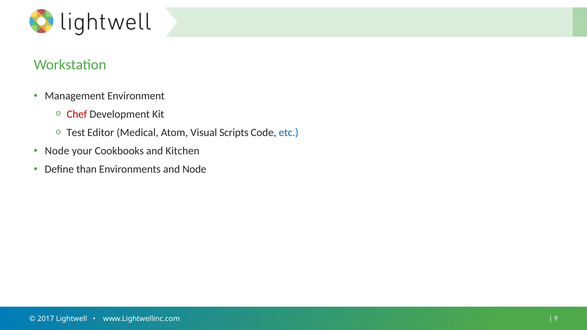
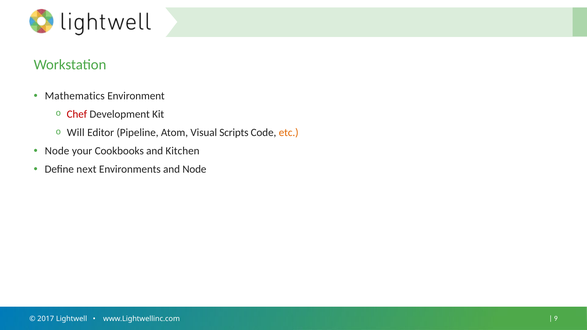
Management: Management -> Mathematics (75, 96)
Test: Test -> Will (76, 133)
Medical: Medical -> Pipeline (138, 133)
etc colour: blue -> orange (289, 133)
than: than -> next (86, 169)
